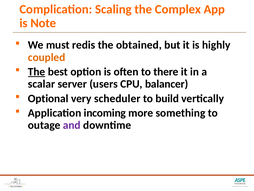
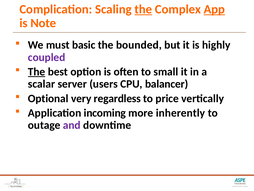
the underline: none -> present (143, 9)
App underline: none -> present (214, 9)
redis: redis -> basic (84, 45)
obtained: obtained -> bounded (139, 45)
coupled colour: orange -> purple (47, 57)
there: there -> small (166, 72)
scheduler: scheduler -> regardless (117, 98)
build: build -> price (167, 98)
something: something -> inherently (180, 113)
